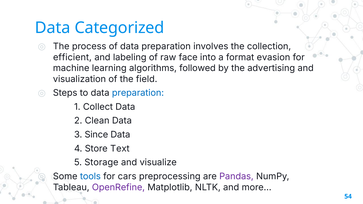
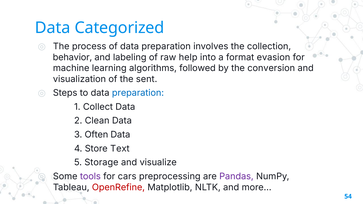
efficient: efficient -> behavior (72, 57)
face: face -> help (188, 57)
advertising: advertising -> conversion (271, 68)
field: field -> sent (147, 79)
Since: Since -> Often (96, 135)
tools colour: blue -> purple (90, 177)
OpenRefine colour: purple -> red (118, 187)
